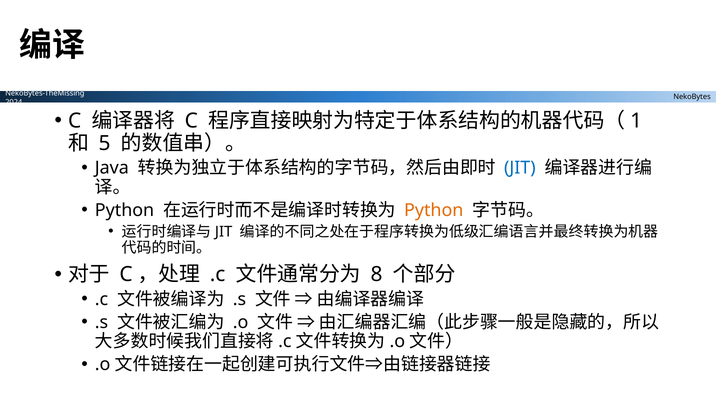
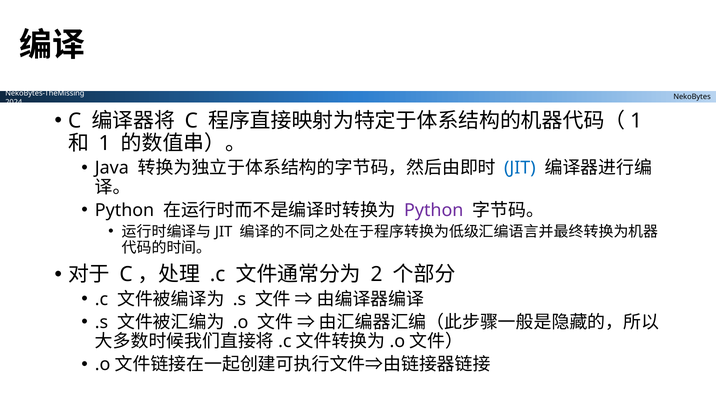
5: 5 -> 1 (105, 144)
Python colour: orange -> purple (434, 211)
8: 8 -> 2 (376, 275)
